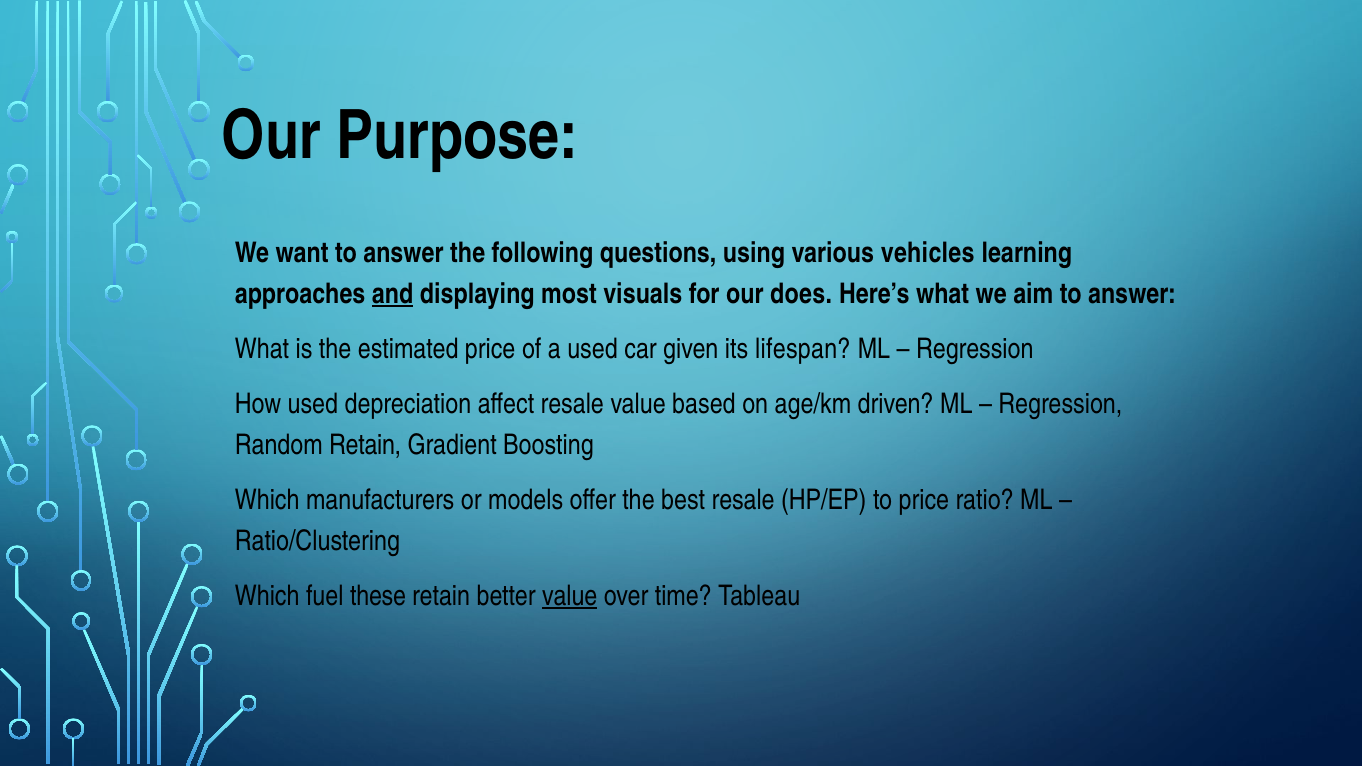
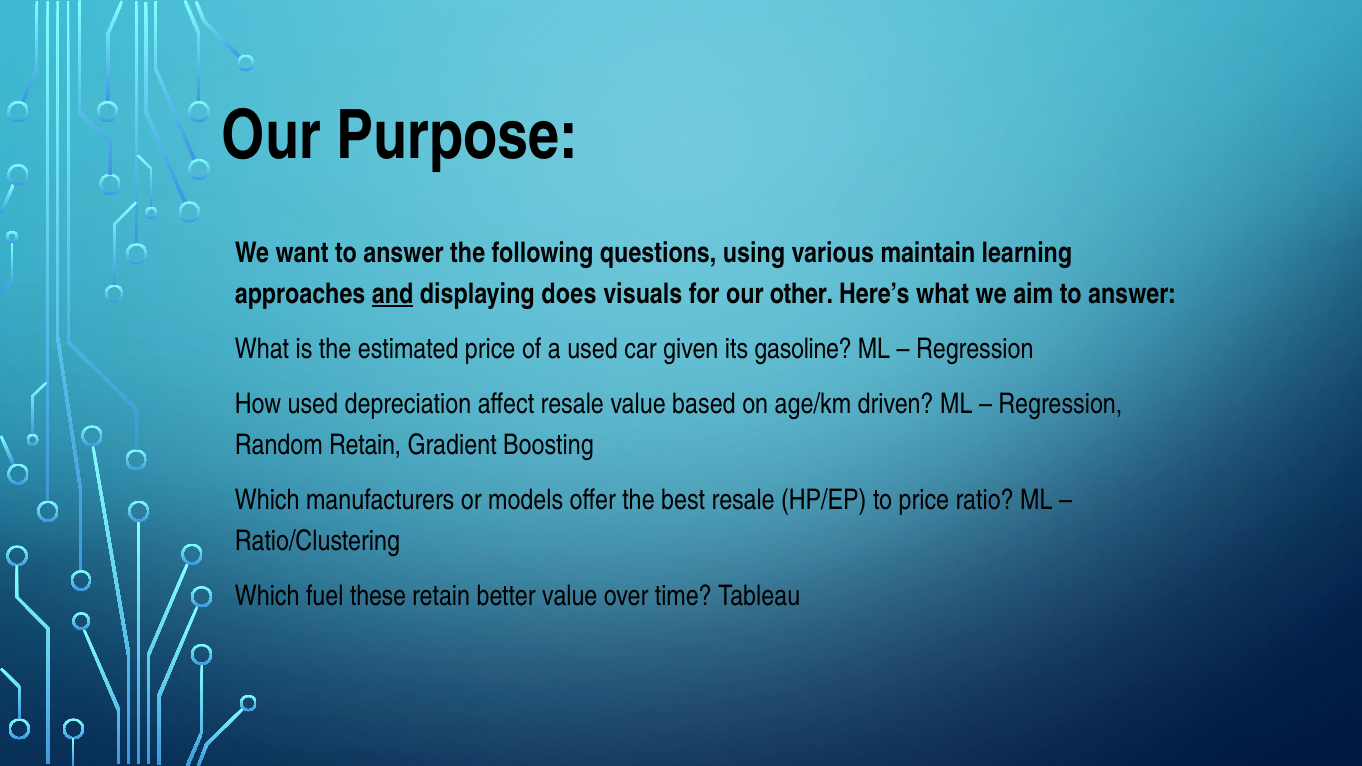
vehicles: vehicles -> maintain (928, 253)
most: most -> does (569, 294)
does: does -> other (801, 294)
lifespan: lifespan -> gasoline (803, 349)
value underline: present -> none (570, 596)
